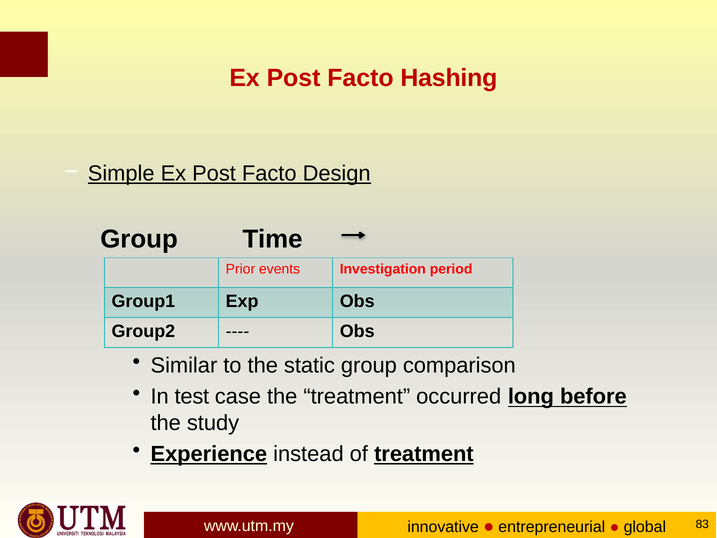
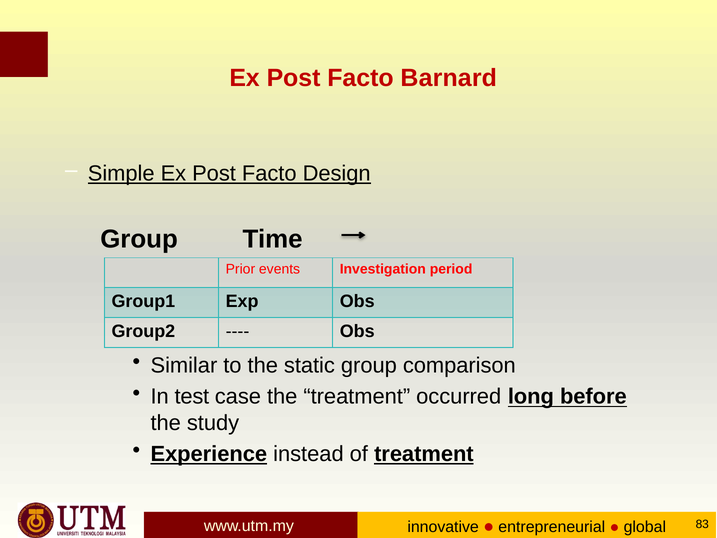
Hashing: Hashing -> Barnard (449, 78)
